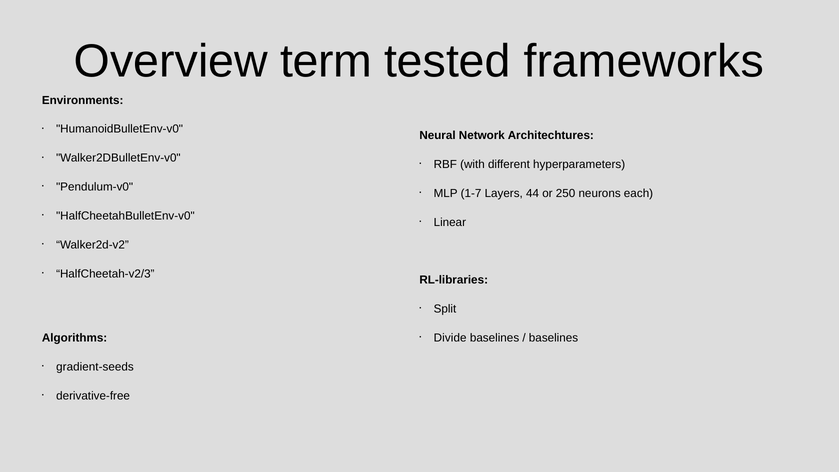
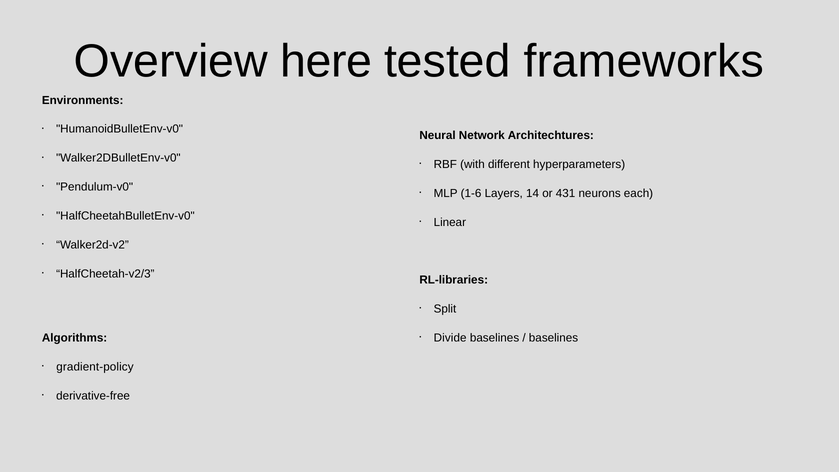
term: term -> here (326, 61)
1-7: 1-7 -> 1-6 (471, 193)
44: 44 -> 14 (533, 193)
250: 250 -> 431 (566, 193)
gradient-seeds: gradient-seeds -> gradient-policy (95, 367)
